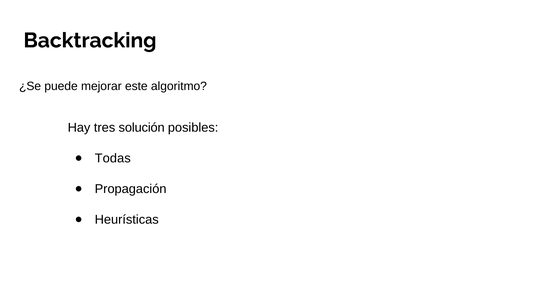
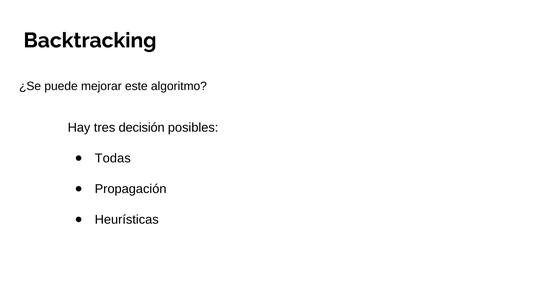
solución: solución -> decisión (142, 128)
